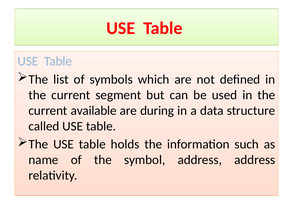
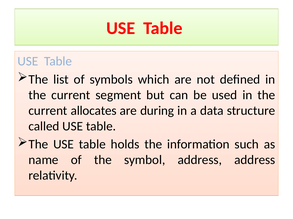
available: available -> allocates (94, 111)
